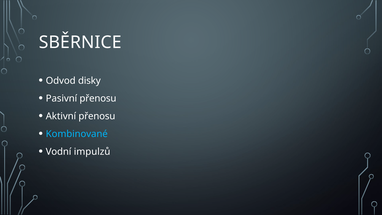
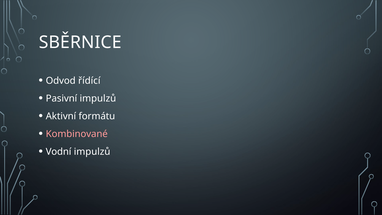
disky: disky -> řídící (89, 81)
Pasivní přenosu: přenosu -> impulzů (98, 98)
Aktivní přenosu: přenosu -> formátu (97, 116)
Kombinované colour: light blue -> pink (77, 134)
